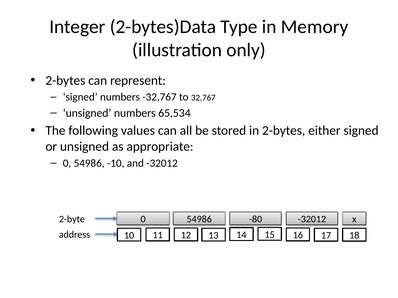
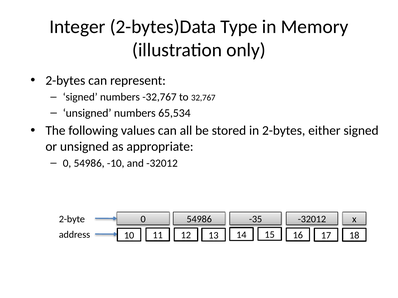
-80: -80 -> -35 (256, 219)
